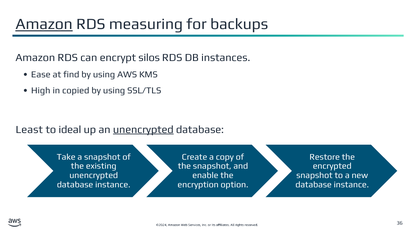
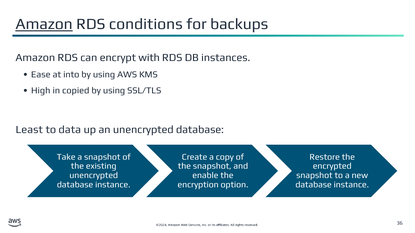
measuring: measuring -> conditions (146, 24)
silos: silos -> with (149, 58)
find: find -> into (71, 75)
ideal: ideal -> data (70, 130)
unencrypted underline: present -> none (143, 130)
